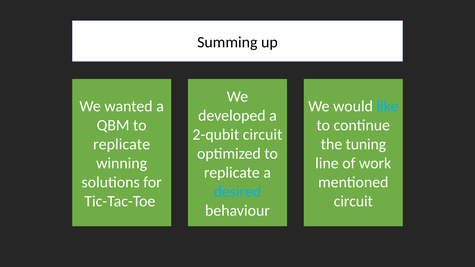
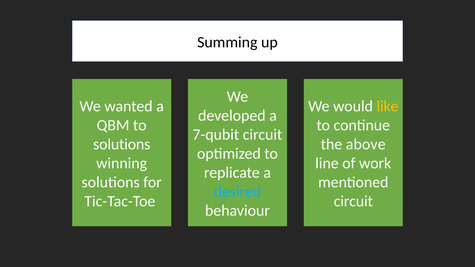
like colour: light blue -> yellow (388, 106)
2-qubit: 2-qubit -> 7-qubit (216, 135)
replicate: replicate -> solutions (122, 144)
tuning: tuning -> above (366, 144)
